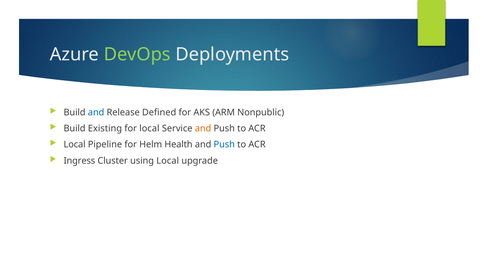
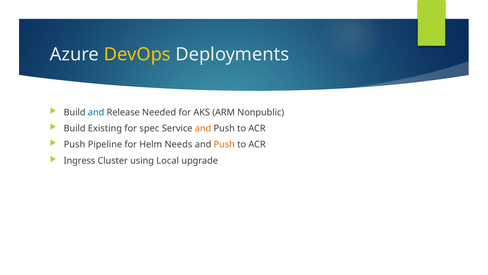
DevOps colour: light green -> yellow (137, 54)
Defined: Defined -> Needed (159, 112)
for local: local -> spec (149, 128)
Local: Local -> Push (75, 144)
Health: Health -> Needs (178, 144)
Push colour: blue -> orange (224, 144)
